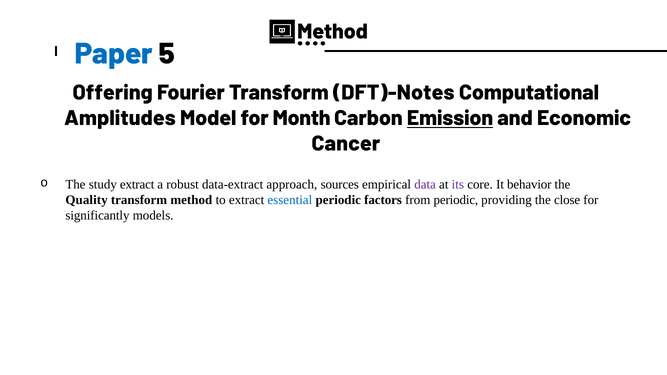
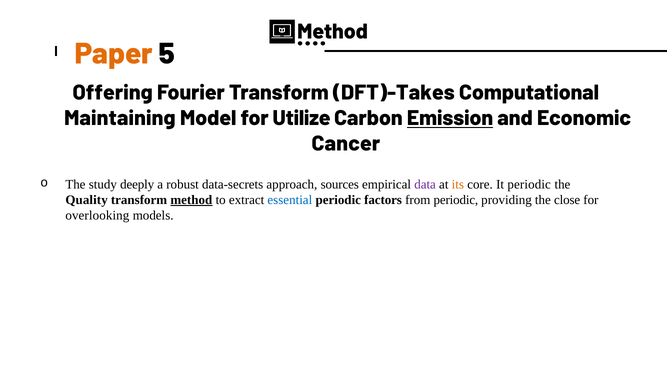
Paper colour: blue -> orange (114, 54)
DFT)-Notes: DFT)-Notes -> DFT)-Takes (394, 93)
Amplitudes: Amplitudes -> Maintaining (120, 118)
Month: Month -> Utilize (302, 118)
study extract: extract -> deeply (137, 184)
data-extract: data-extract -> data-secrets (233, 184)
its colour: purple -> orange (458, 184)
It behavior: behavior -> periodic (529, 184)
method underline: none -> present (191, 200)
significantly: significantly -> overlooking (97, 216)
